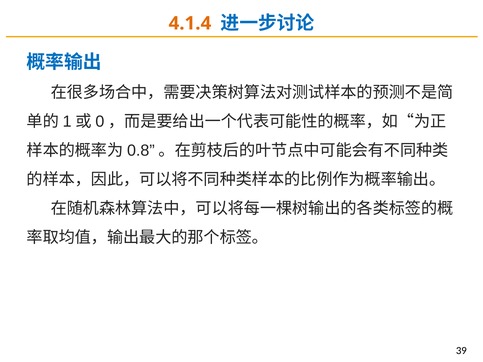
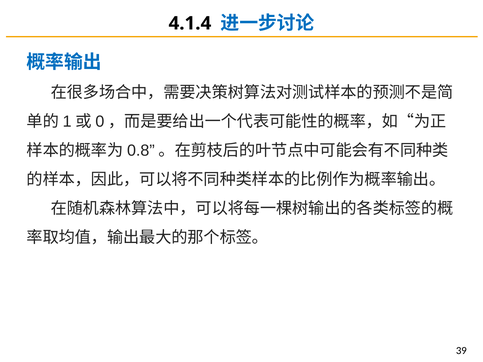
4.1.4 colour: orange -> black (190, 23)
